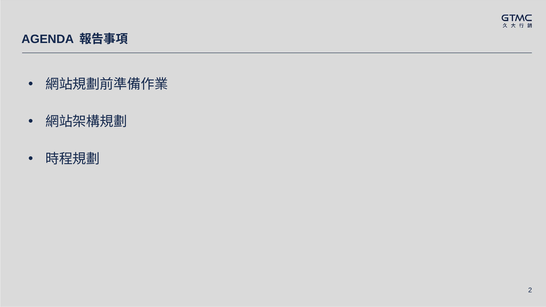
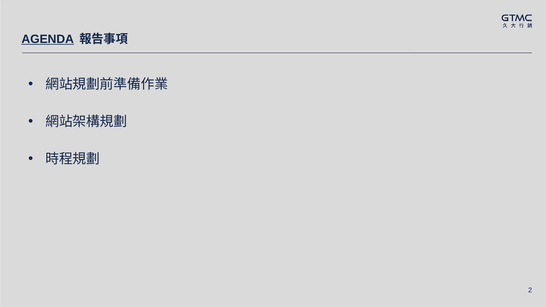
AGENDA underline: none -> present (48, 39)
